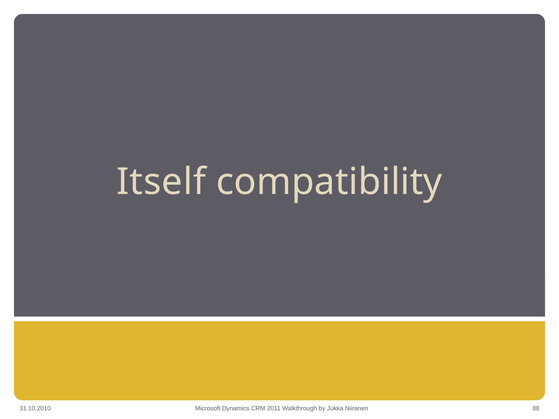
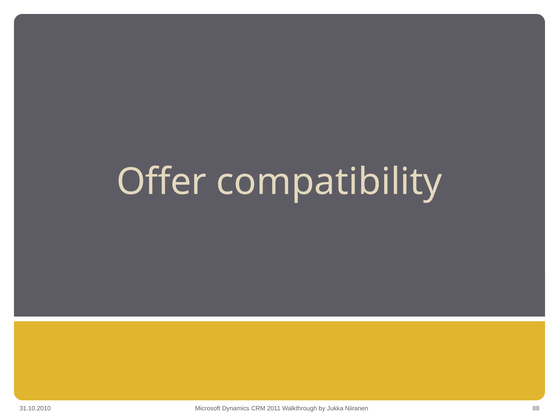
Itself: Itself -> Offer (162, 182)
